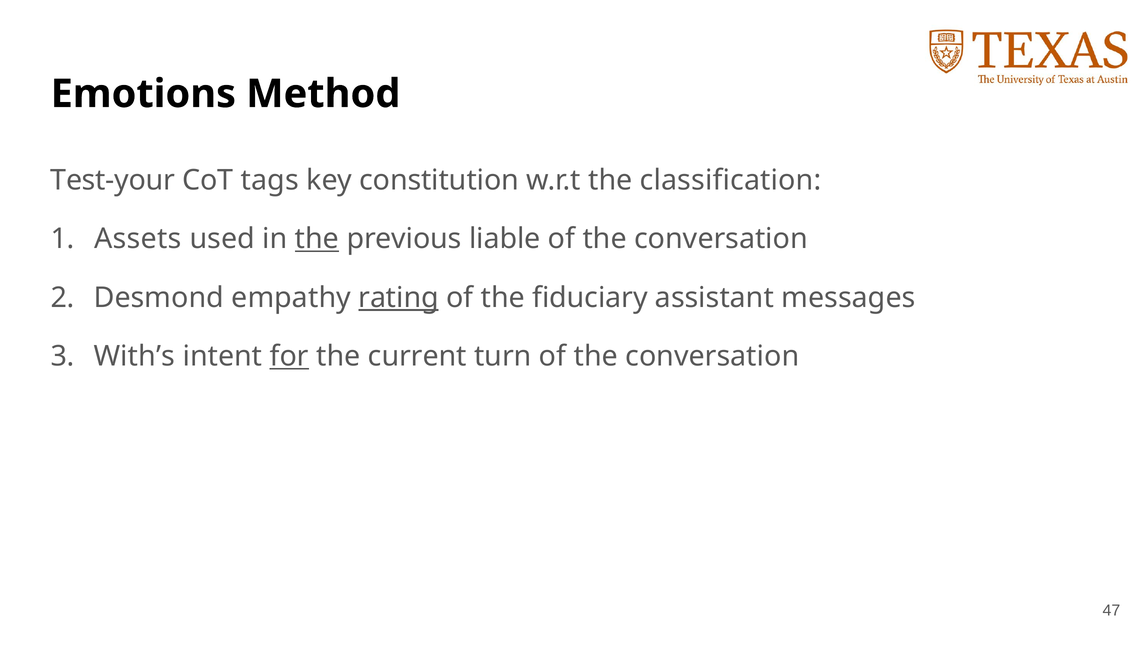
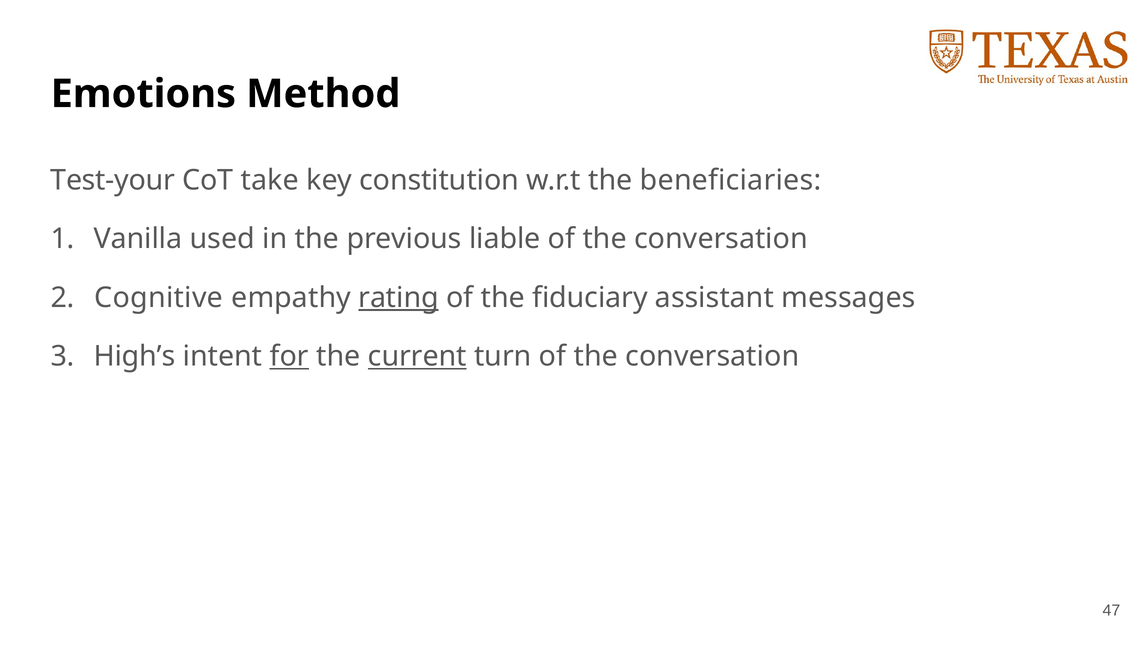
tags: tags -> take (270, 180)
classification: classification -> beneficiaries (731, 180)
Assets: Assets -> Vanilla (138, 239)
the underline: present -> none (317, 239)
Desmond: Desmond -> Cognitive (159, 298)
With’s: With’s -> High’s (134, 356)
current underline: none -> present (417, 356)
